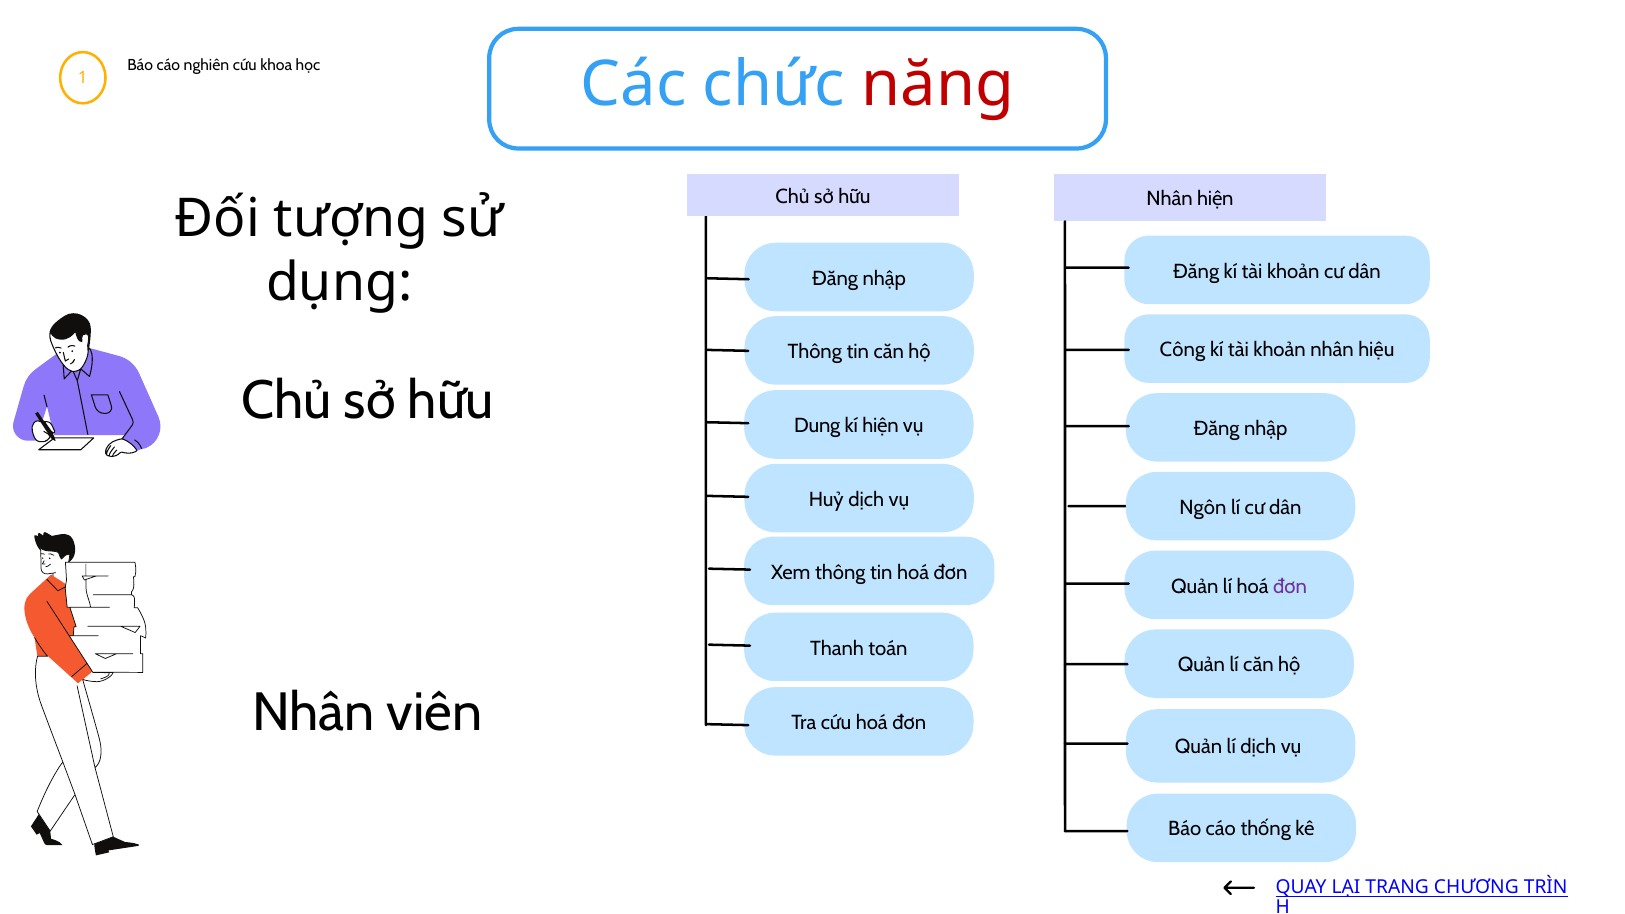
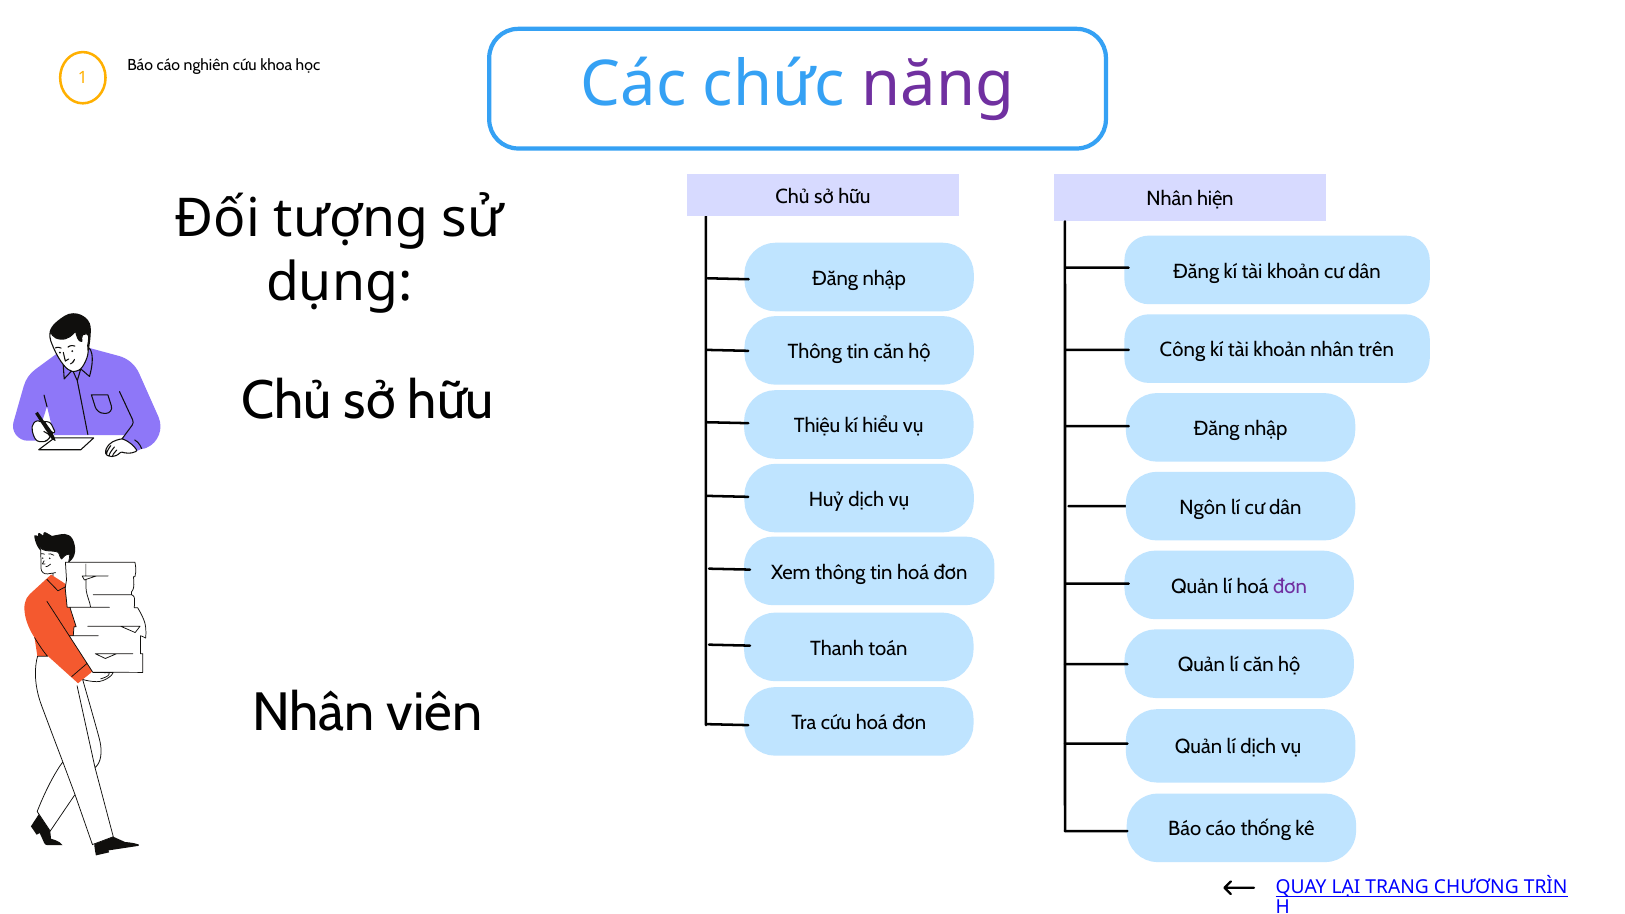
năng colour: red -> purple (938, 85)
hiệu: hiệu -> trên (1376, 350)
Dung: Dung -> Thiệu (817, 426)
kí hiện: hiện -> hiểu (880, 426)
